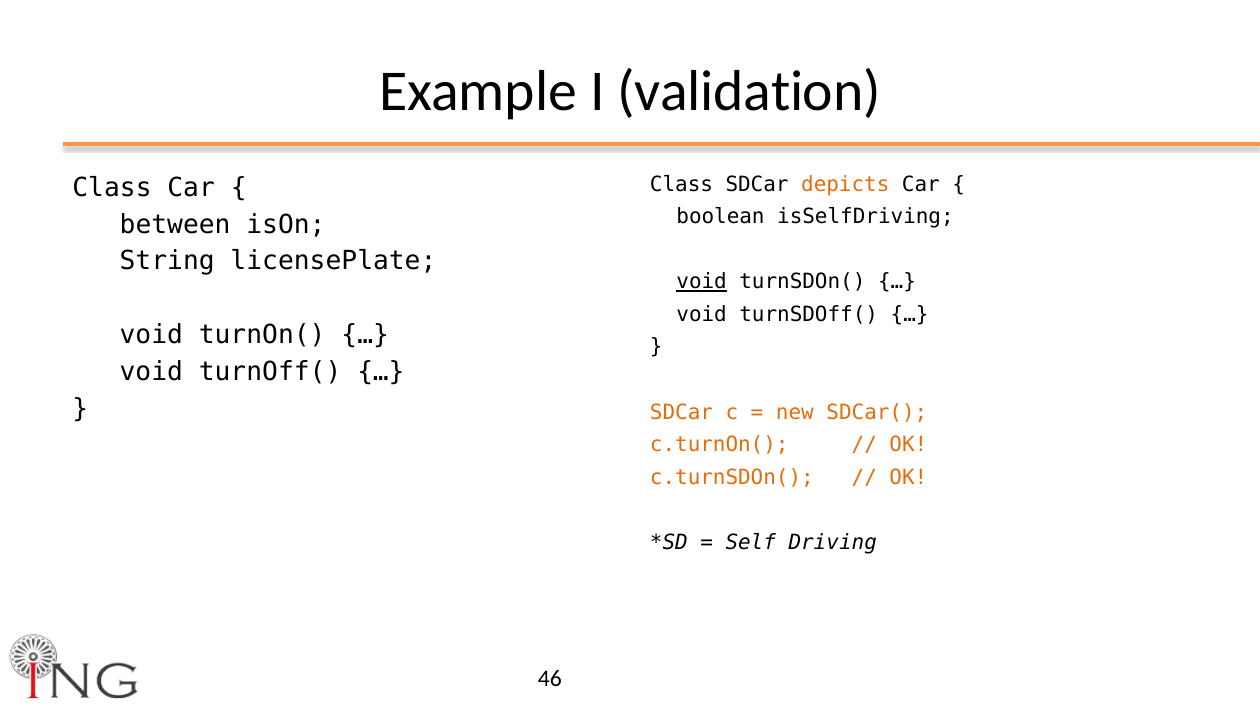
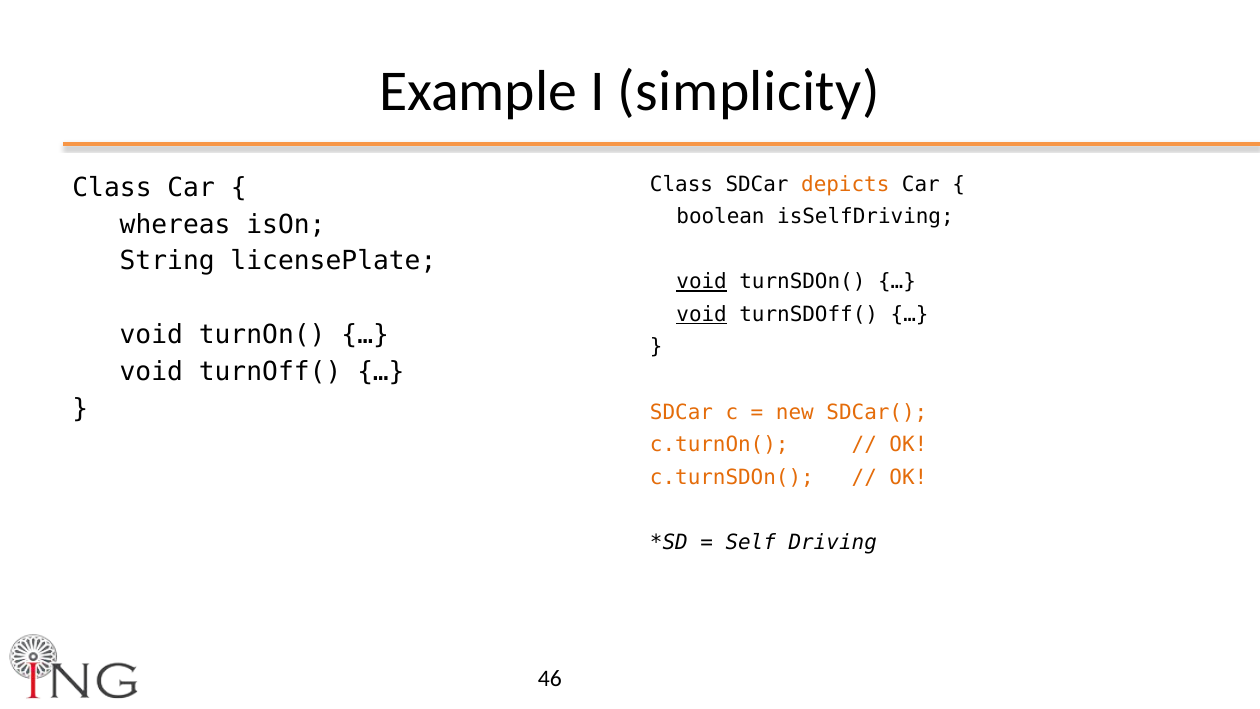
validation: validation -> simplicity (749, 91)
between: between -> whereas (175, 224)
void underline: none -> present (702, 314)
